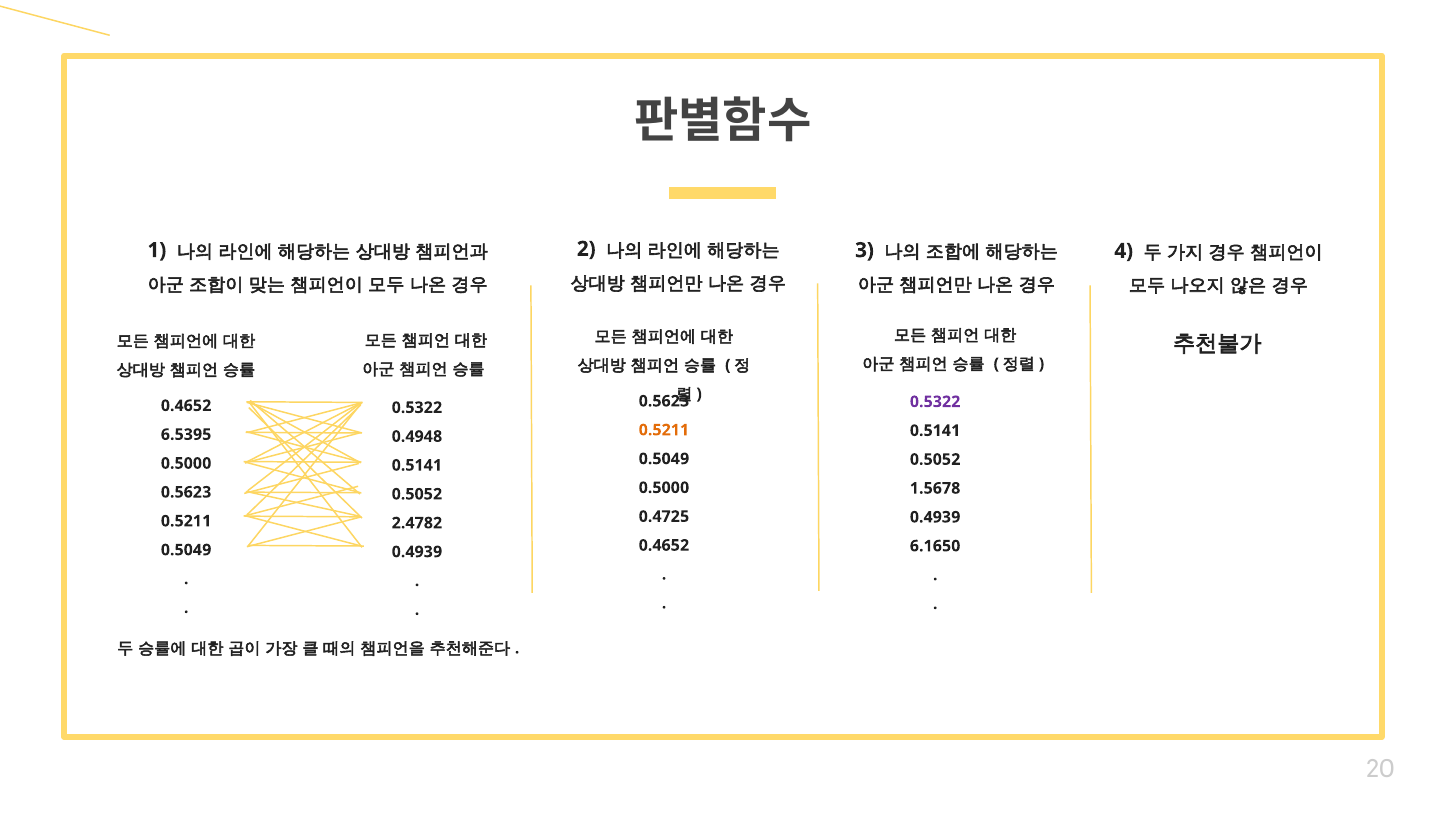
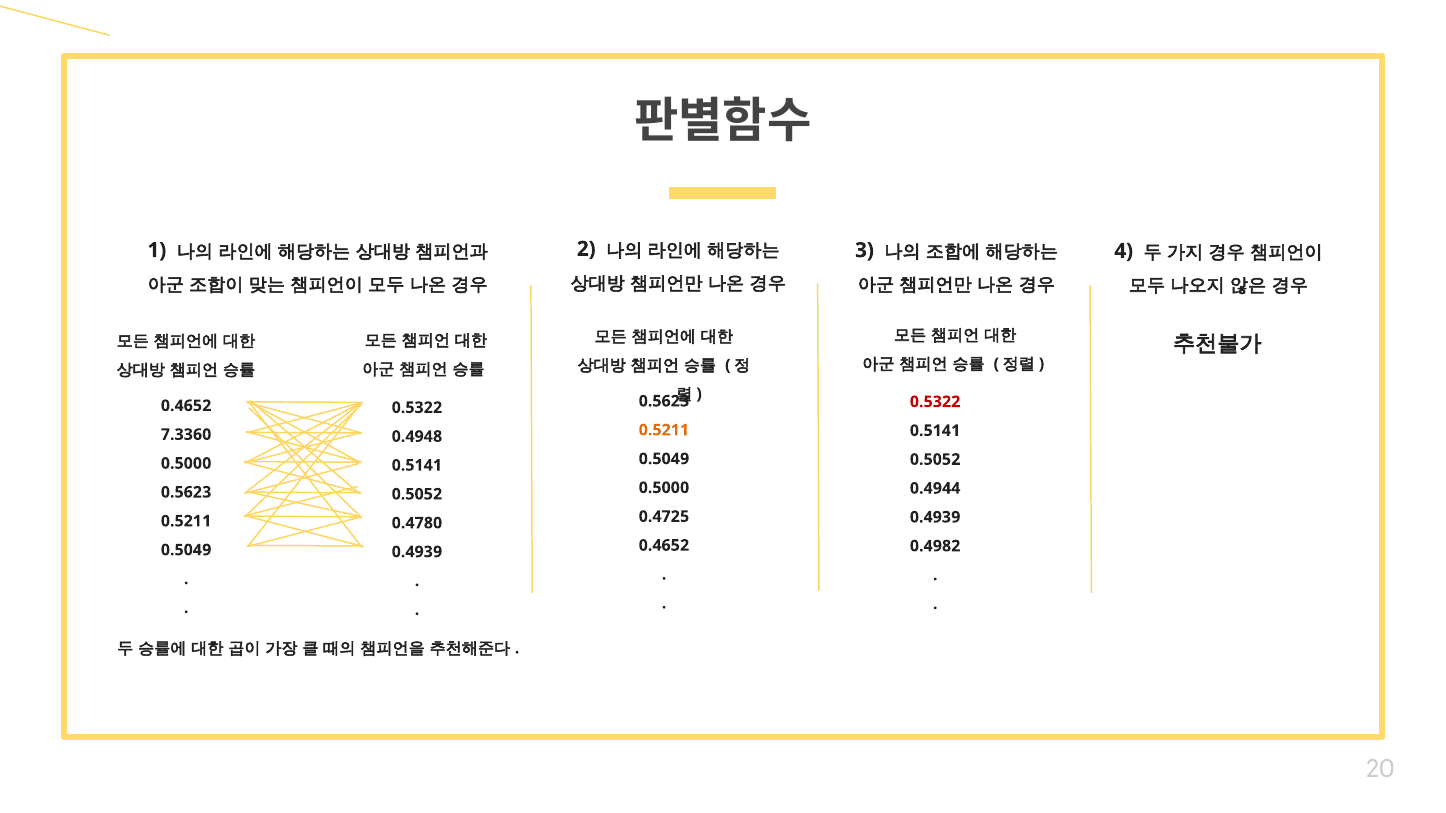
0.5322 colour: purple -> red (935, 402)
6.5395: 6.5395 -> 7.3360 (186, 435)
1.5678: 1.5678 -> 0.4944 (935, 489)
2.4782: 2.4782 -> 0.4780 (417, 523)
6.1650: 6.1650 -> 0.4982 (935, 546)
